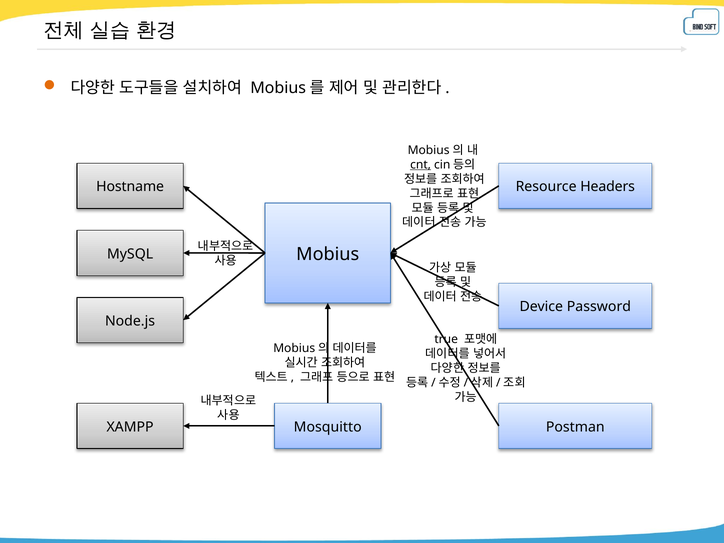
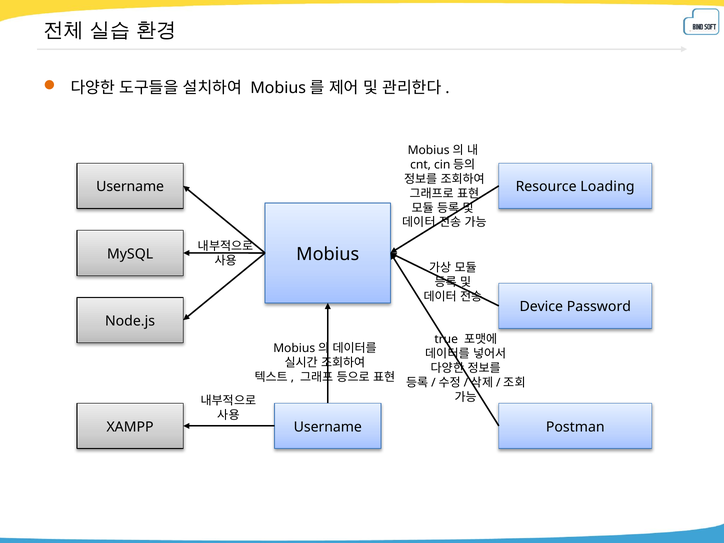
cnt underline: present -> none (421, 165)
Hostname: Hostname -> Username (130, 187)
Headers: Headers -> Loading (607, 187)
Mosquitto: Mosquitto -> Username (328, 427)
